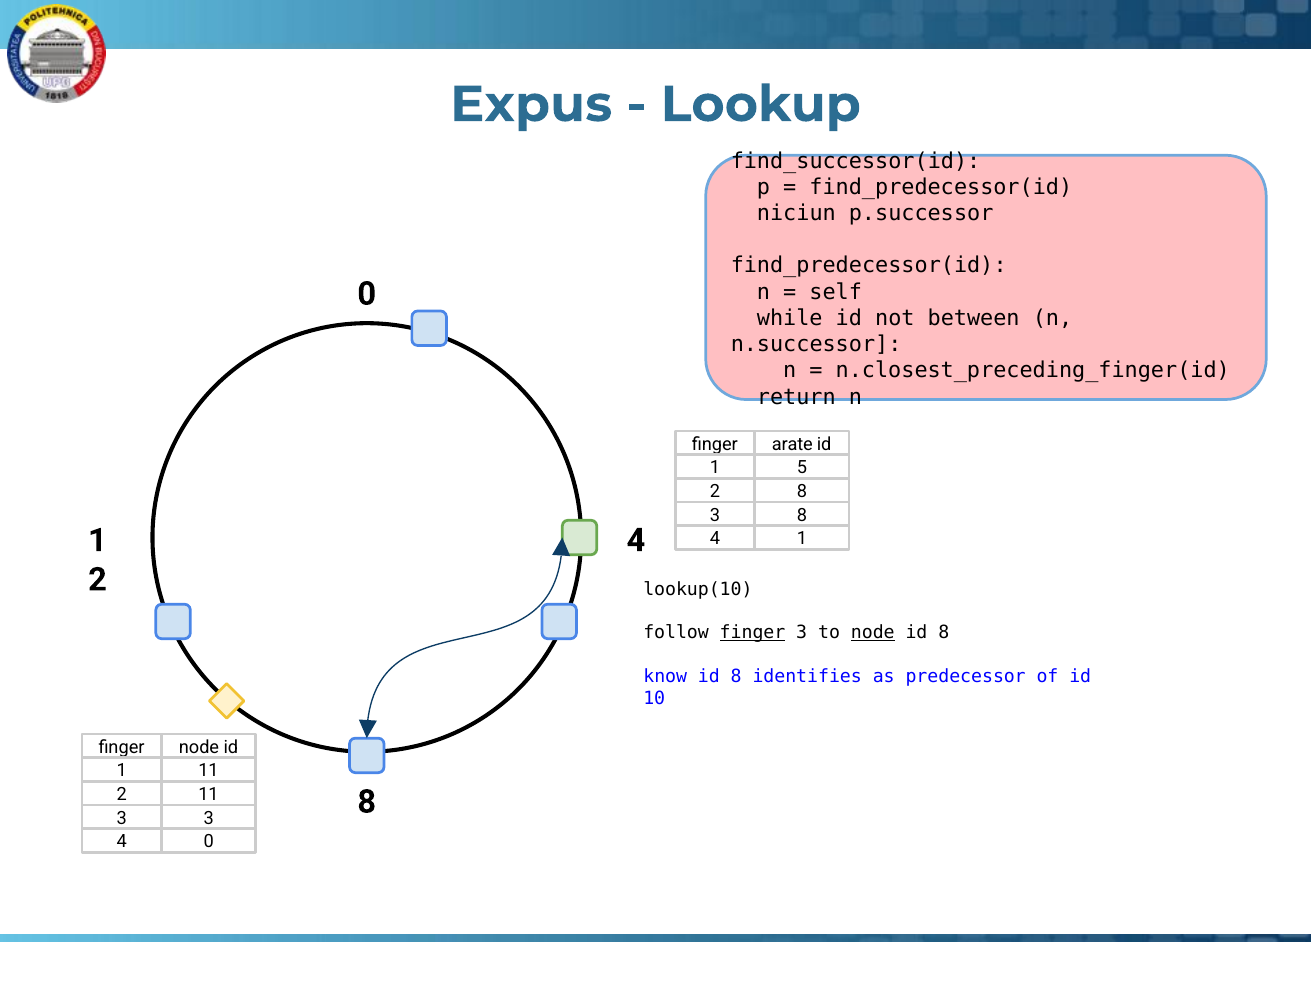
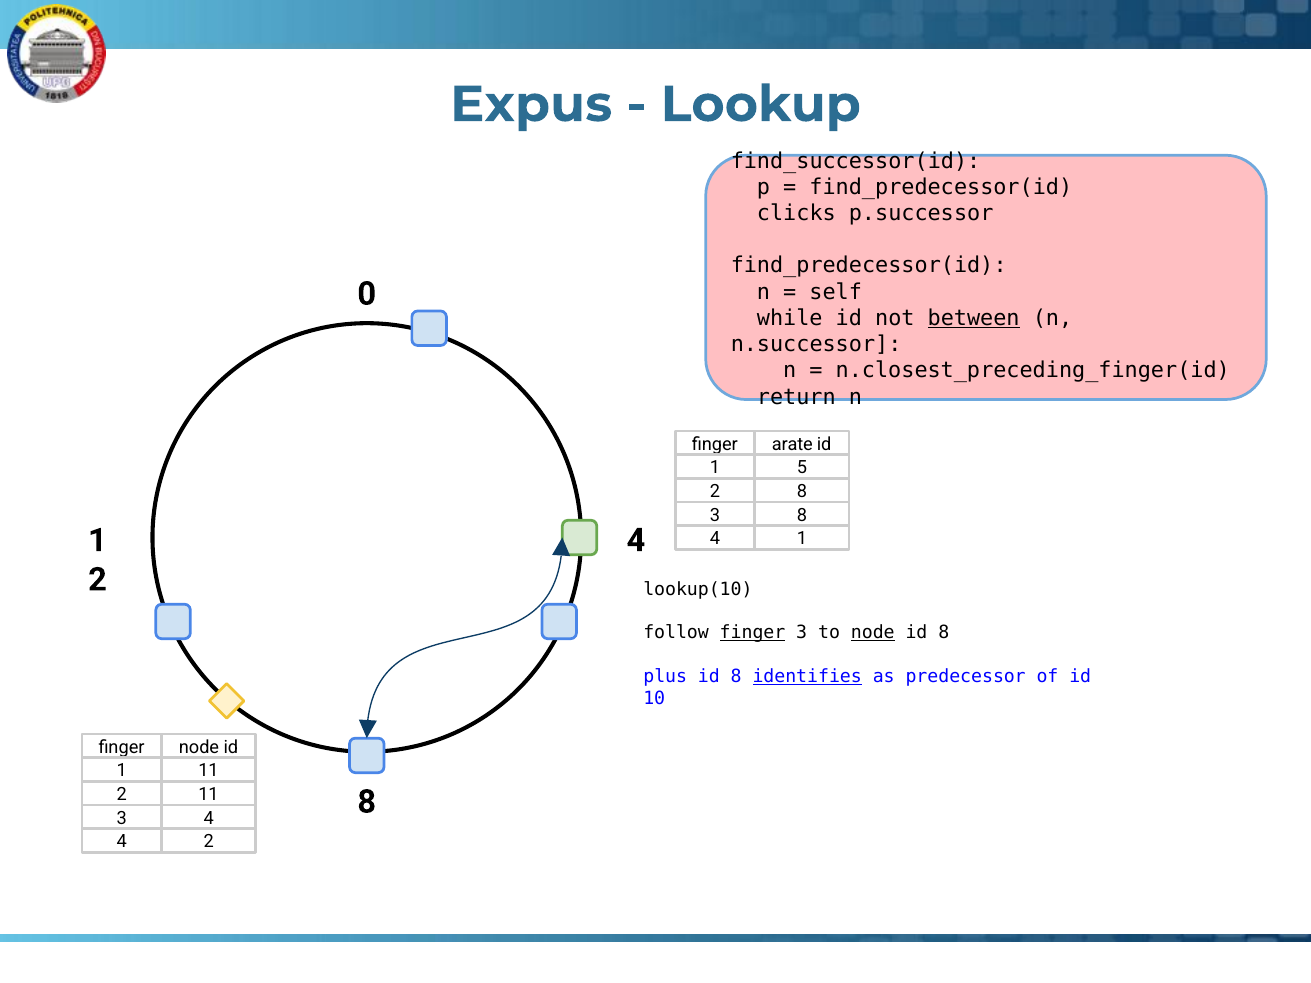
niciun: niciun -> clicks (796, 213)
between underline: none -> present (974, 318)
know: know -> plus (665, 677)
identifies underline: none -> present (807, 677)
3 3: 3 -> 4 (209, 818)
4 0: 0 -> 2 (209, 842)
